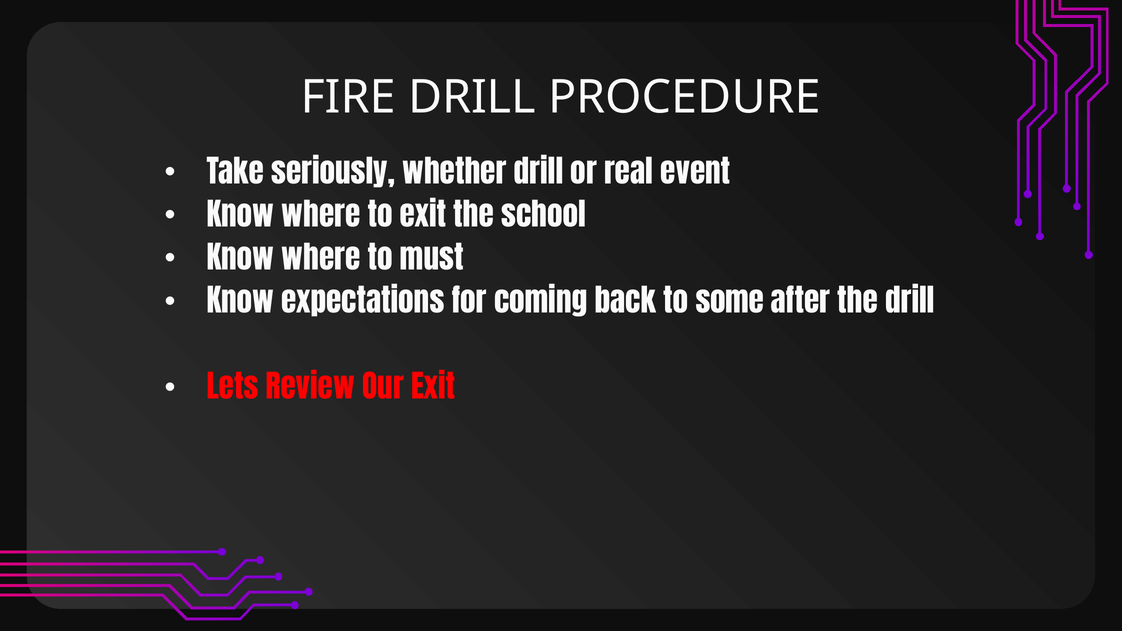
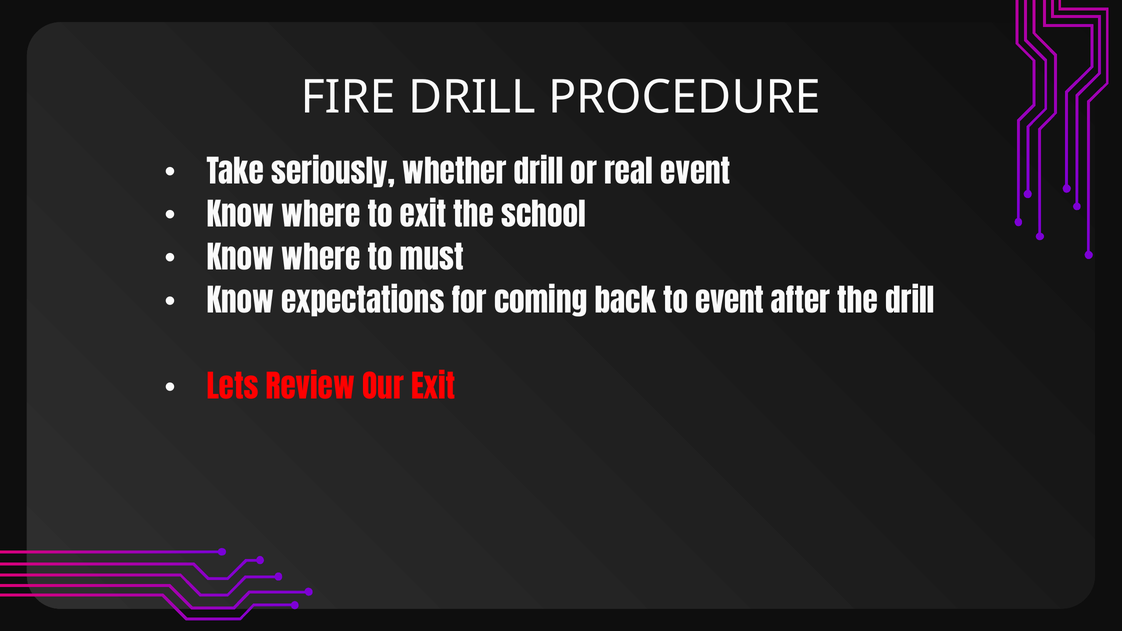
to some: some -> event (730, 303)
